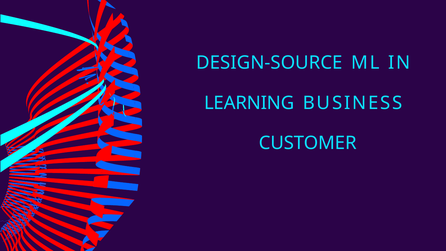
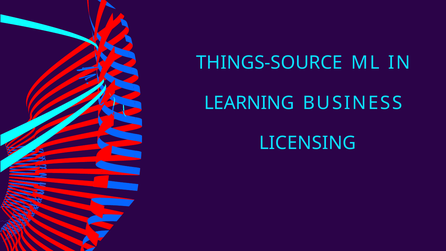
DESIGN-SOURCE: DESIGN-SOURCE -> THINGS-SOURCE (269, 63)
CUSTOMER: CUSTOMER -> LICENSING (308, 143)
